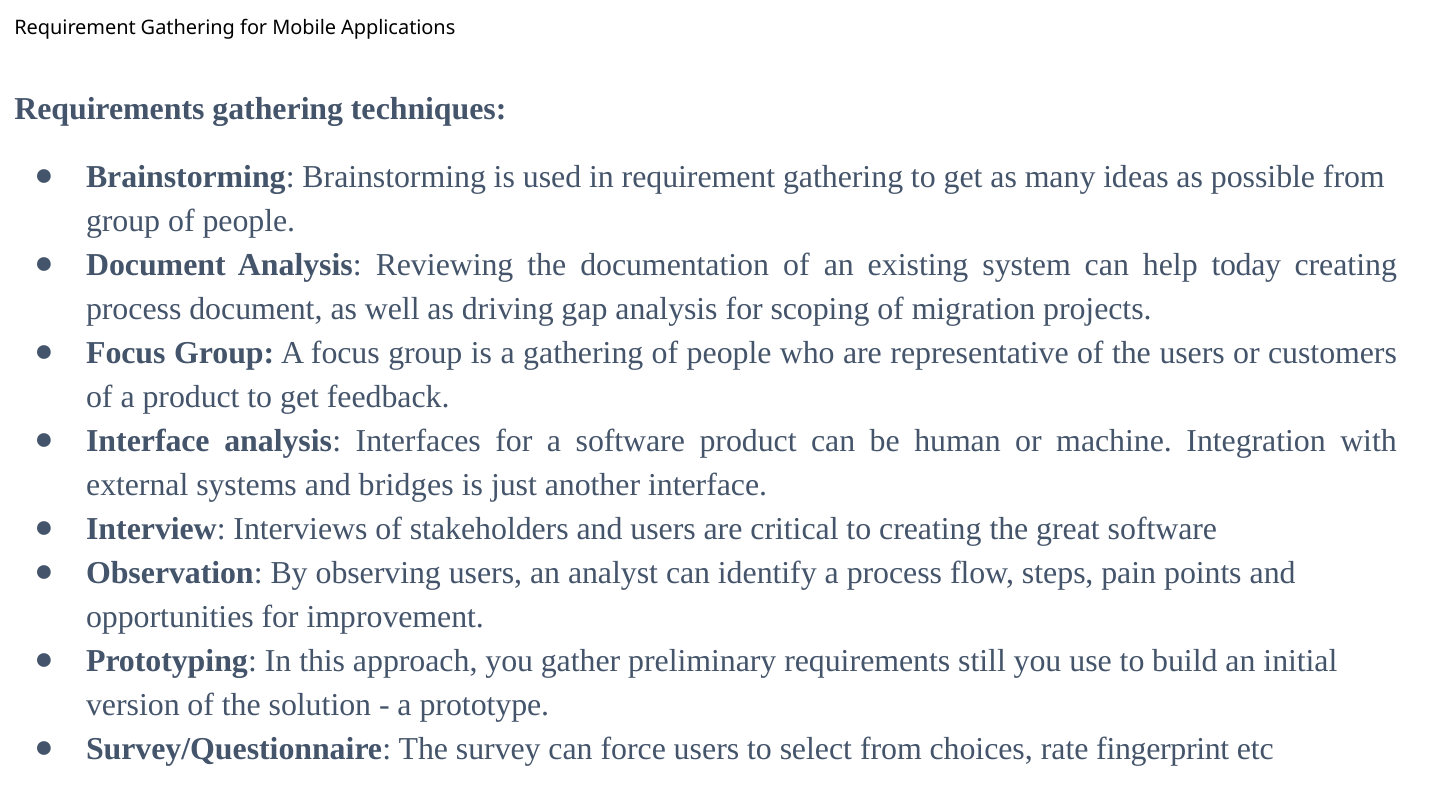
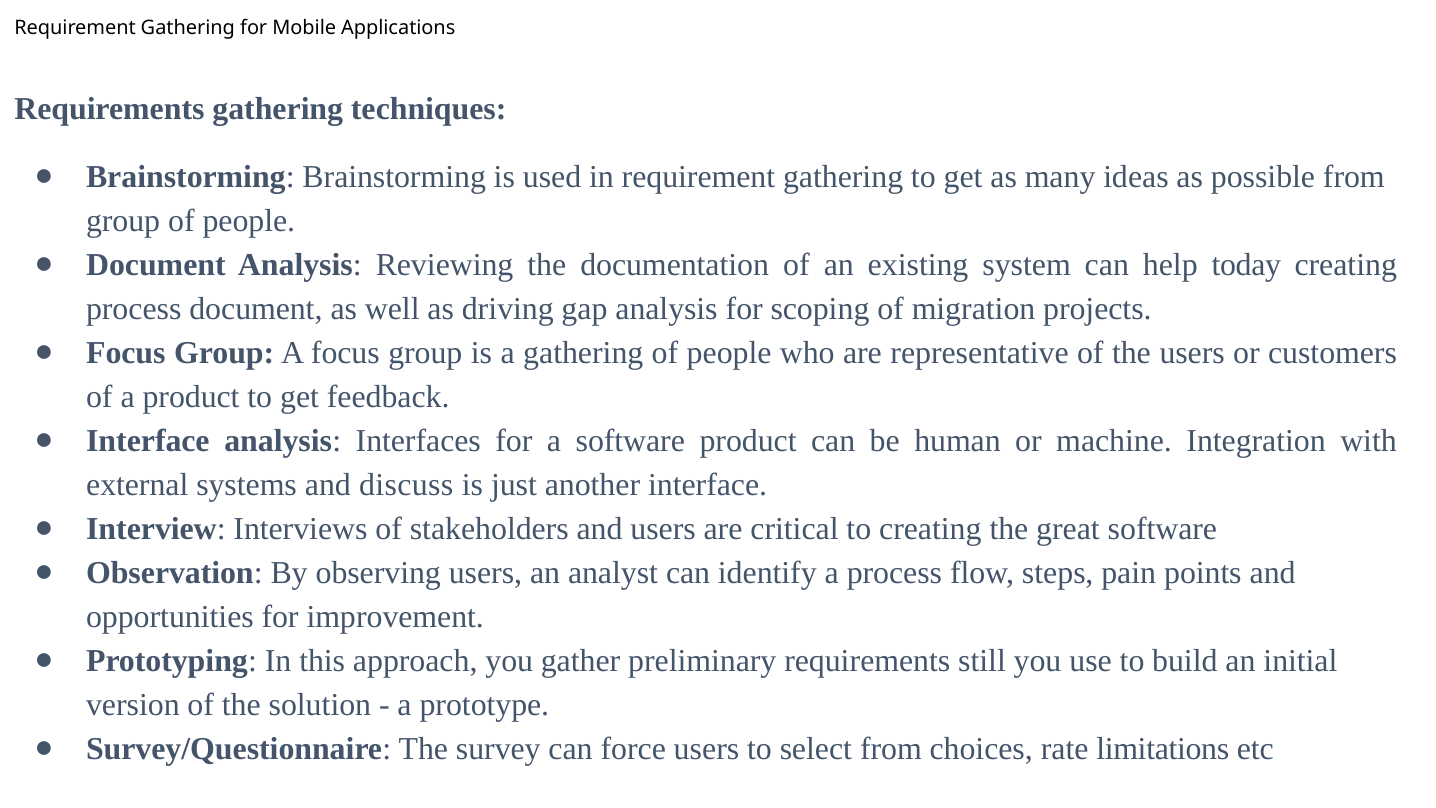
bridges: bridges -> discuss (406, 485)
fingerprint: fingerprint -> limitations (1163, 749)
